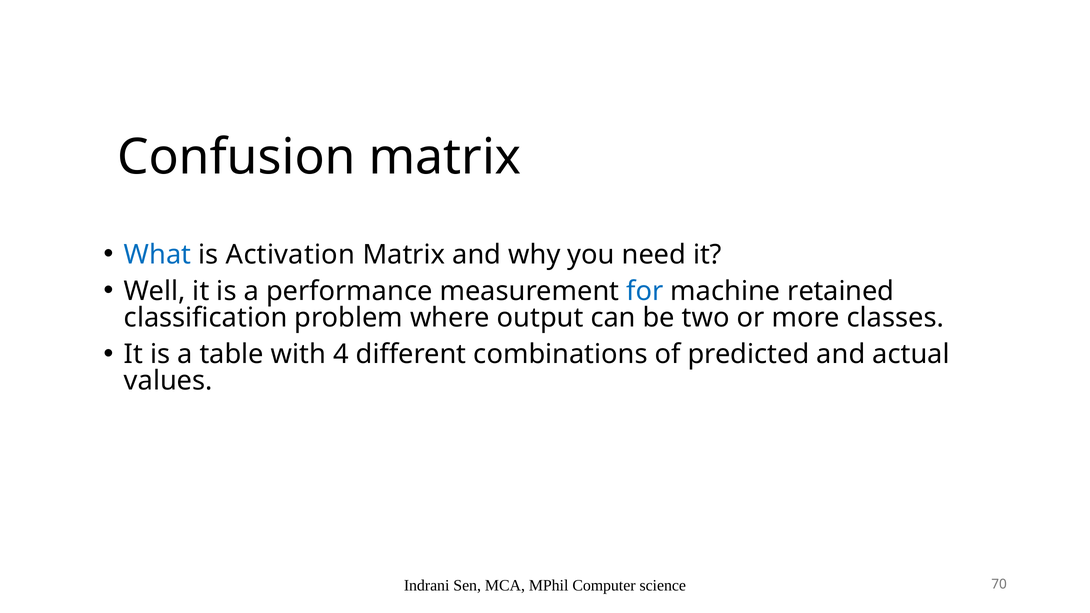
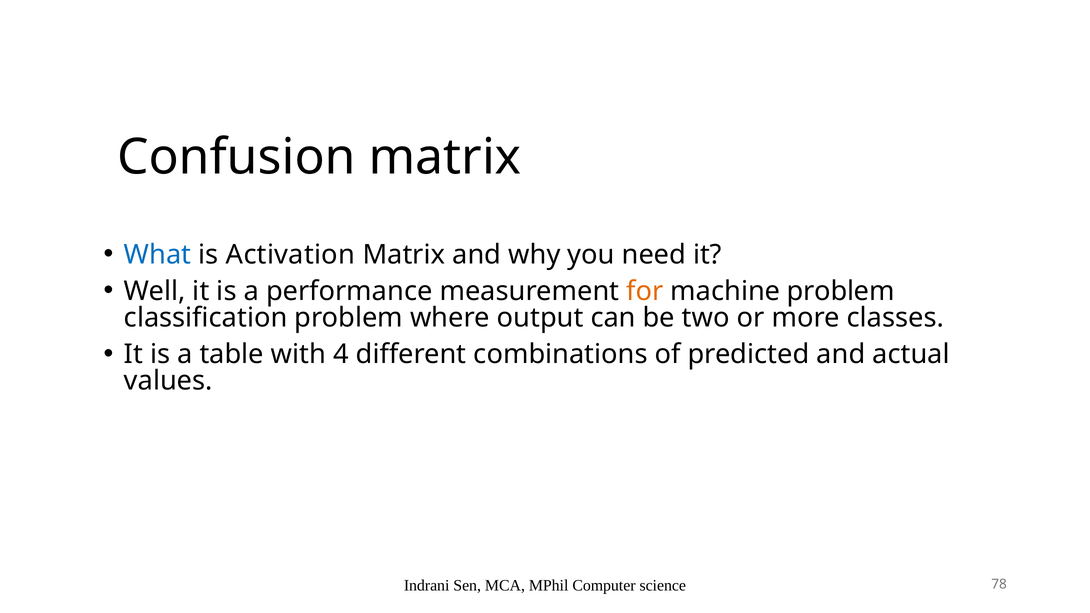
for colour: blue -> orange (645, 291)
machine retained: retained -> problem (841, 291)
70: 70 -> 78 (999, 584)
